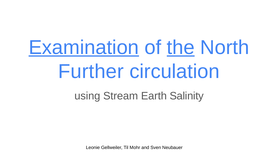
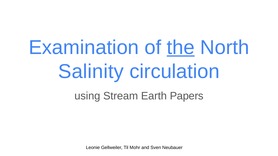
Examination underline: present -> none (84, 48)
Further: Further -> Salinity (91, 72)
Salinity: Salinity -> Papers (187, 96)
